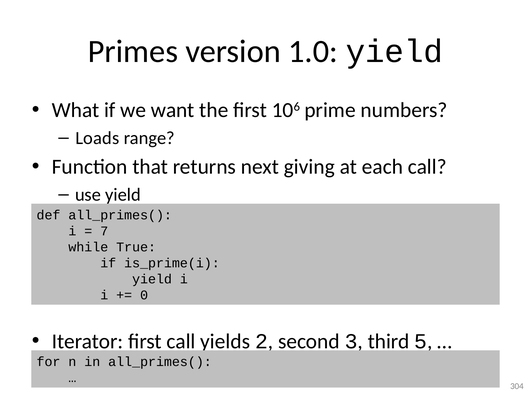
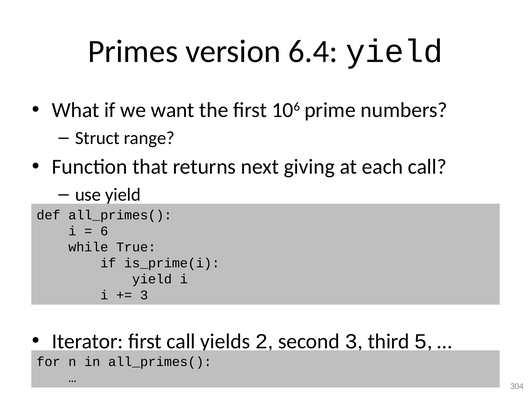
1.0: 1.0 -> 6.4 (313, 51)
Loads: Loads -> Struct (97, 138)
7: 7 -> 6 (104, 231)
0: 0 -> 3 (144, 294)
